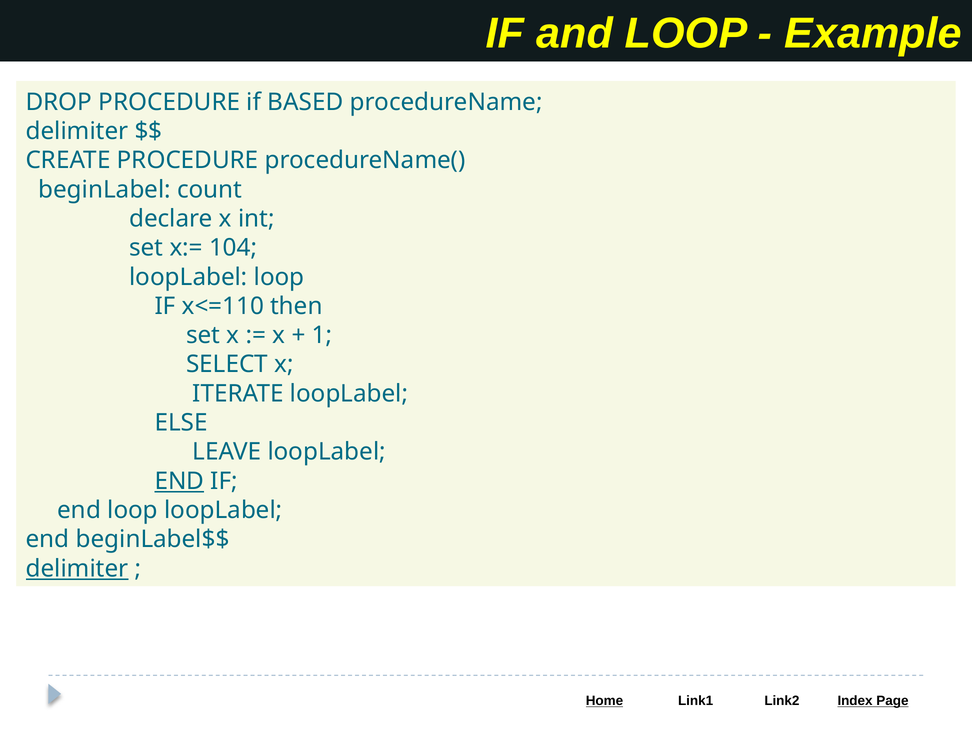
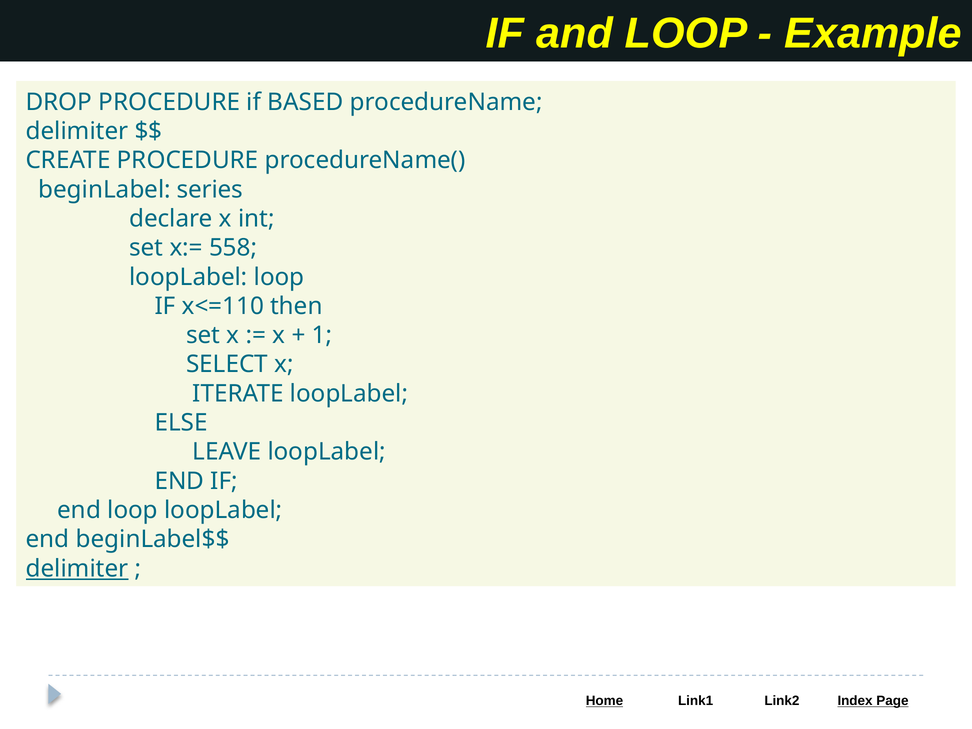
count: count -> series (210, 190)
104: 104 -> 558 (233, 248)
END underline: present -> none (179, 481)
